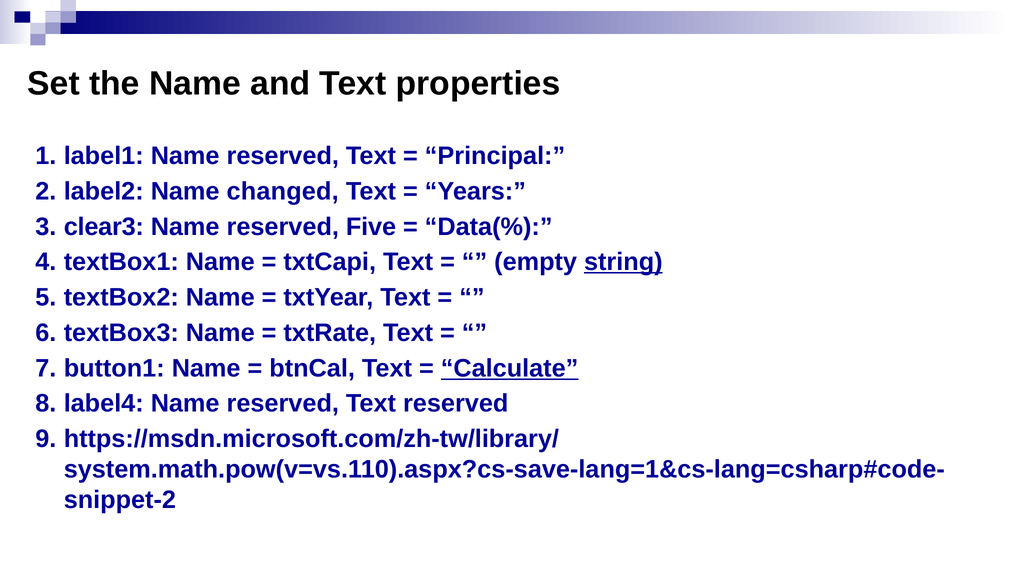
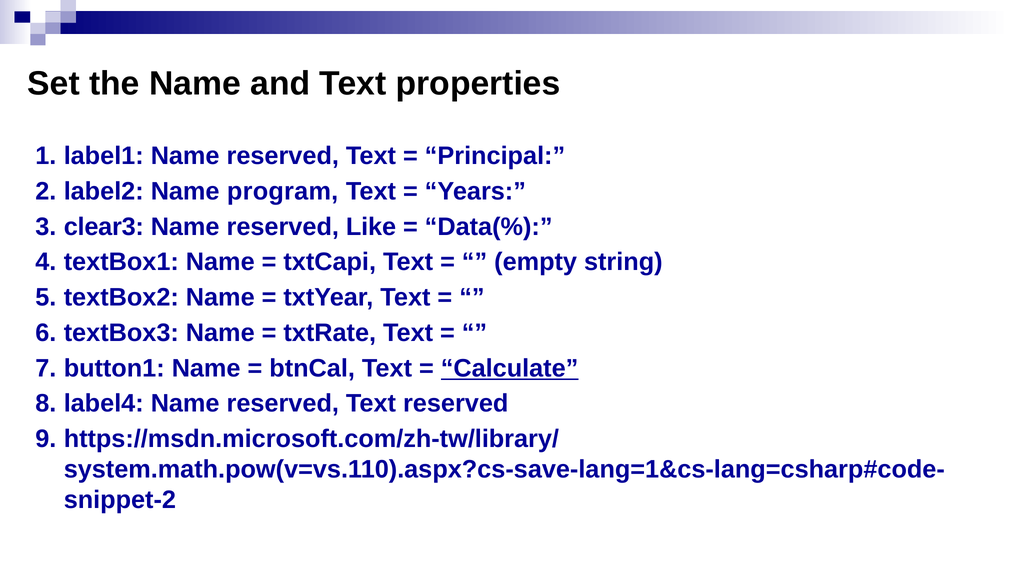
changed: changed -> program (283, 191)
Five: Five -> Like (371, 227)
string underline: present -> none (623, 262)
